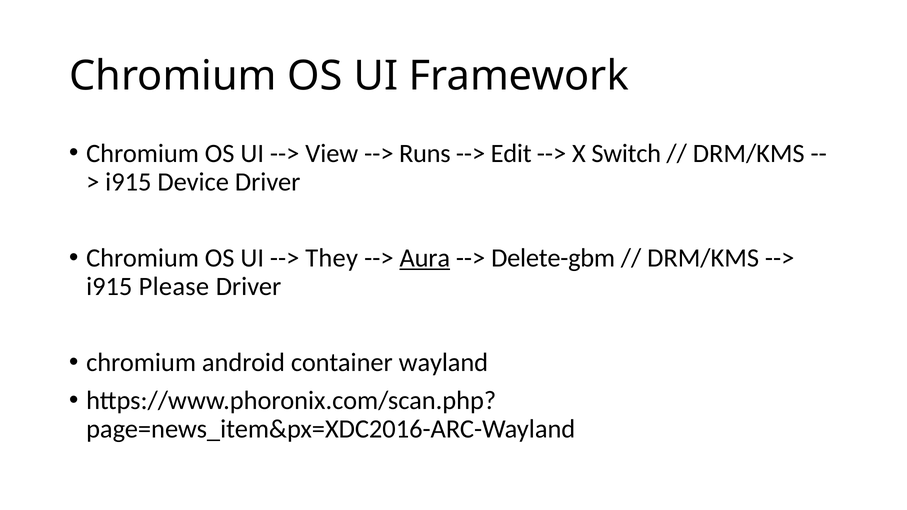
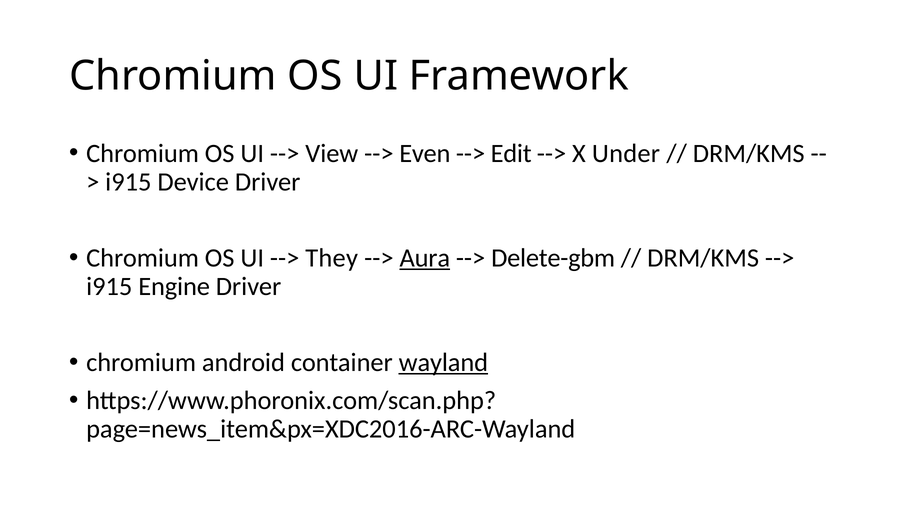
Runs: Runs -> Even (425, 153)
Switch: Switch -> Under (626, 153)
Please: Please -> Engine (174, 287)
wayland underline: none -> present (443, 363)
